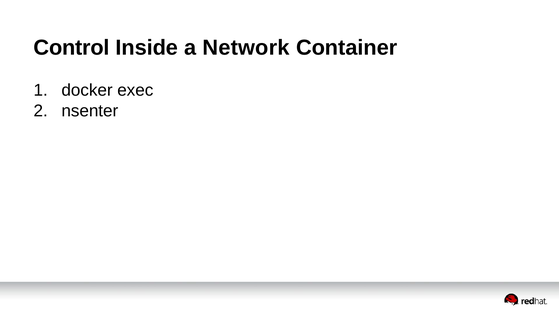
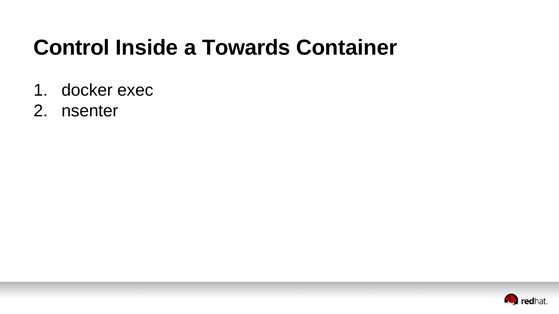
Network: Network -> Towards (246, 48)
